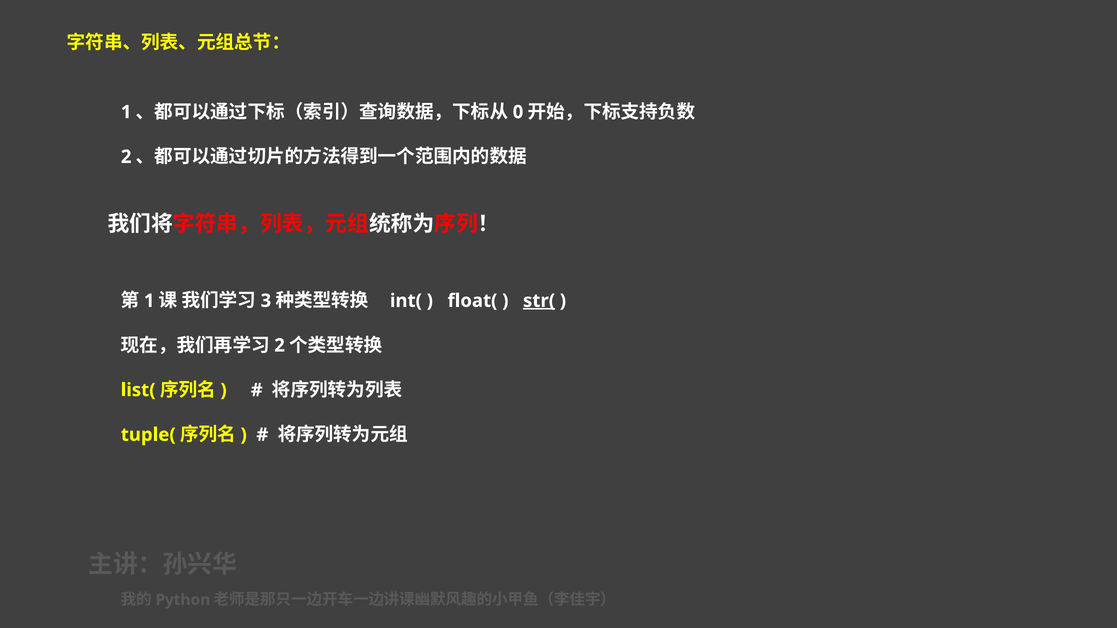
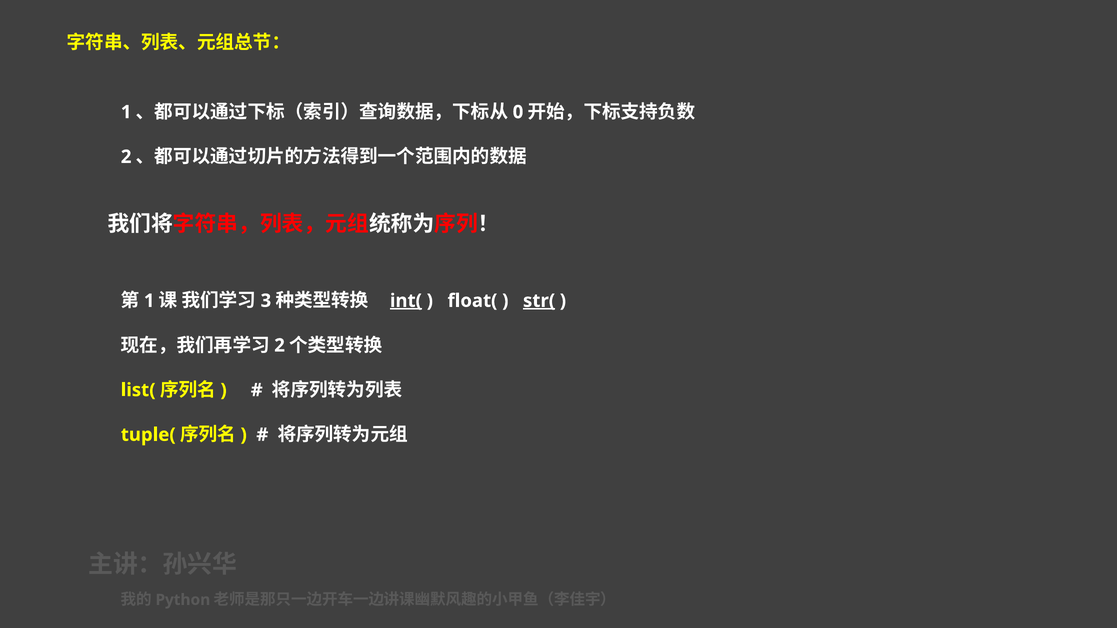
int( underline: none -> present (406, 301)
